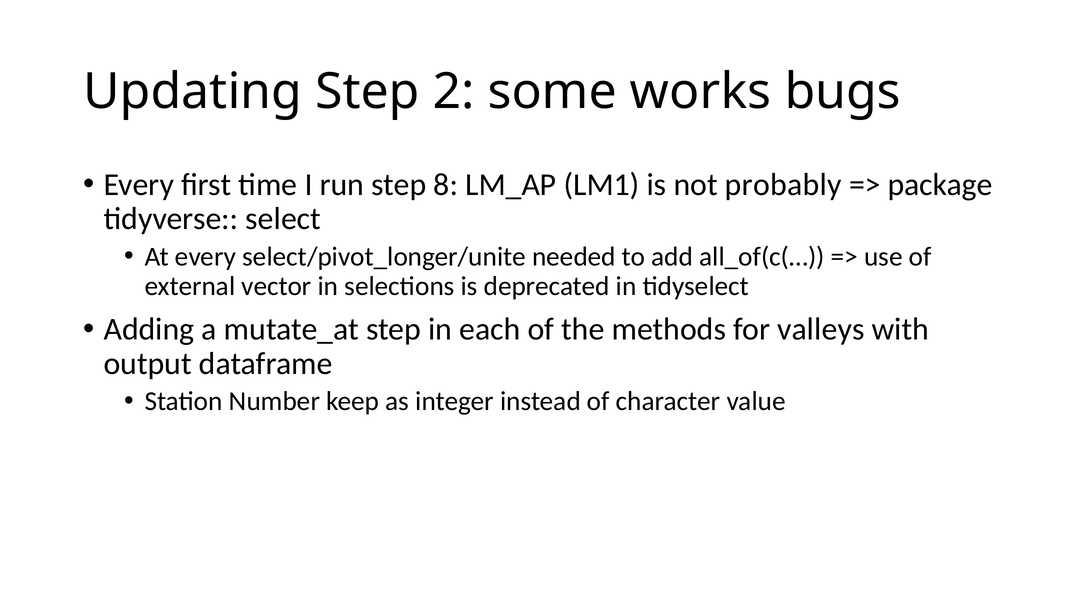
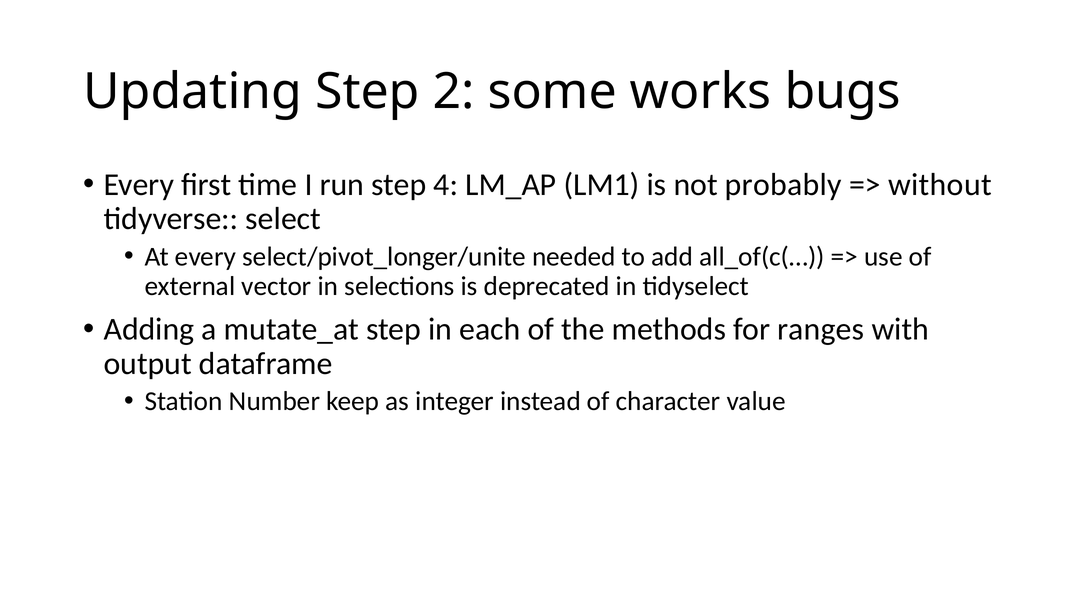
8: 8 -> 4 (446, 185)
package: package -> without (940, 185)
valleys: valleys -> ranges (821, 329)
